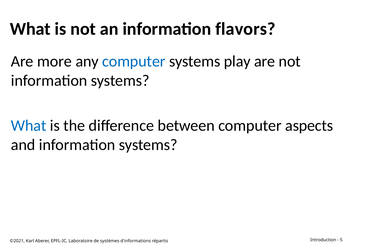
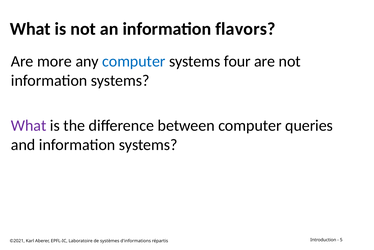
play: play -> four (237, 61)
What colour: blue -> purple (29, 125)
aspects: aspects -> queries (309, 125)
